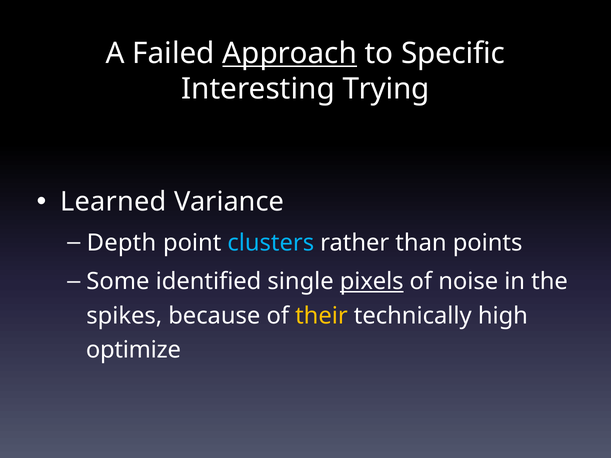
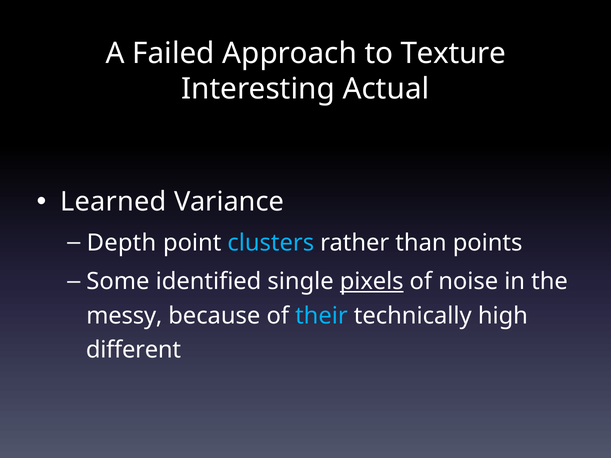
Approach underline: present -> none (290, 54)
Specific: Specific -> Texture (453, 54)
Trying: Trying -> Actual (386, 89)
spikes: spikes -> messy (124, 316)
their colour: yellow -> light blue (321, 316)
optimize: optimize -> different (133, 350)
